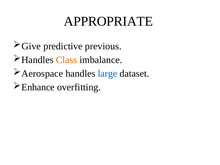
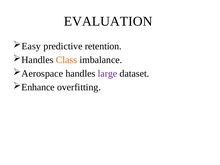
APPROPRIATE: APPROPRIATE -> EVALUATION (108, 21)
Give: Give -> Easy (31, 46)
previous: previous -> retention (103, 46)
large colour: blue -> purple (108, 74)
